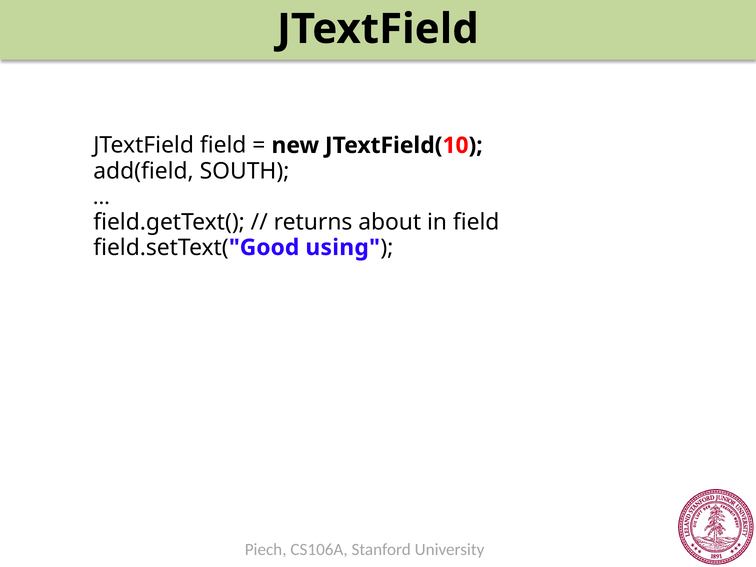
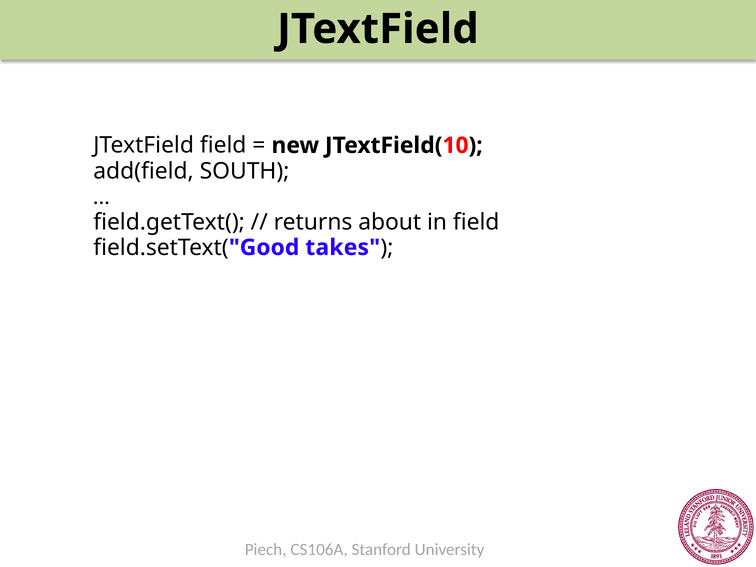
using: using -> takes (343, 247)
